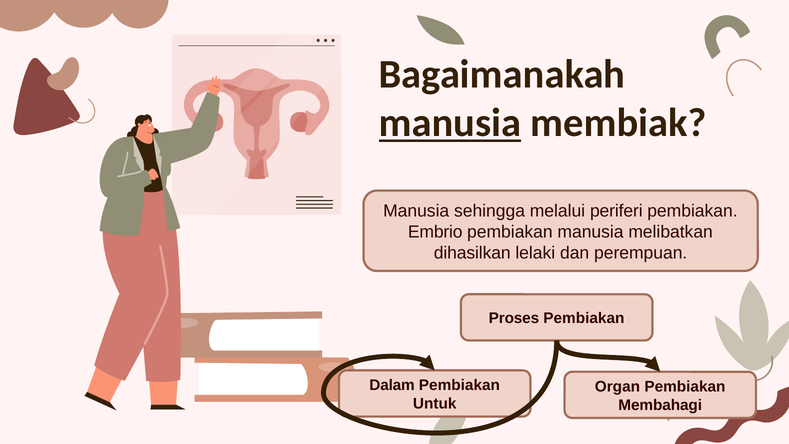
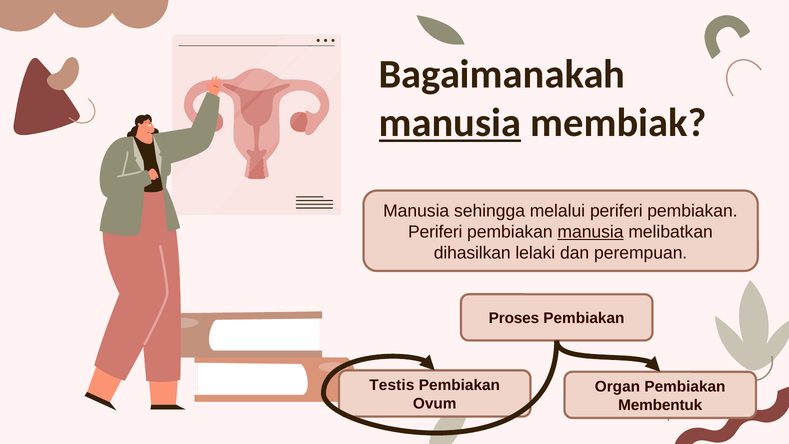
Embrio: Embrio -> Periferi (435, 232)
manusia underline: none -> present (591, 232)
Dalam: Dalam -> Testis (392, 385)
Untuk: Untuk -> Ovum (435, 404)
Membahagi: Membahagi -> Membentuk (660, 405)
